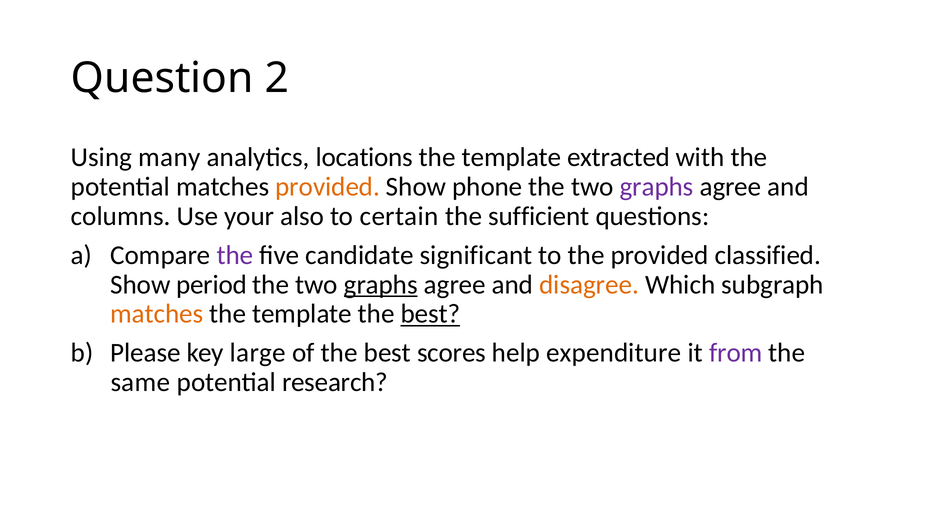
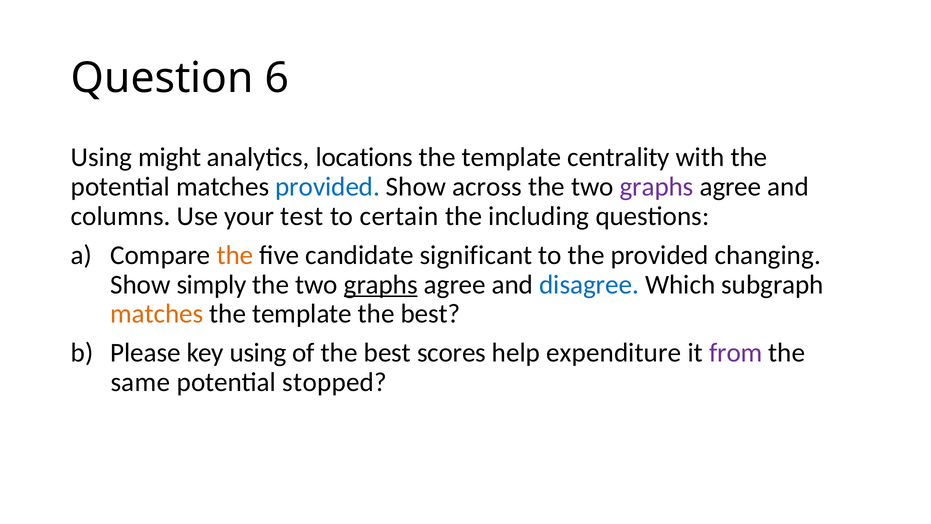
2: 2 -> 6 (277, 78)
many: many -> might (170, 157)
extracted: extracted -> centrality (619, 157)
provided colour: orange -> blue (328, 187)
phone: phone -> across (487, 187)
also: also -> test (302, 216)
sufficient: sufficient -> including (539, 216)
the colour: purple -> orange (235, 255)
classified: classified -> changing (768, 255)
period: period -> simply (212, 284)
disagree colour: orange -> blue (589, 284)
best underline: present -> none (430, 314)
key large: large -> using (258, 353)
research: research -> stopped (335, 382)
